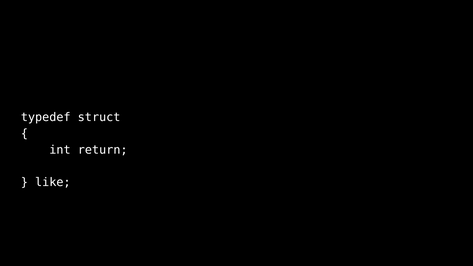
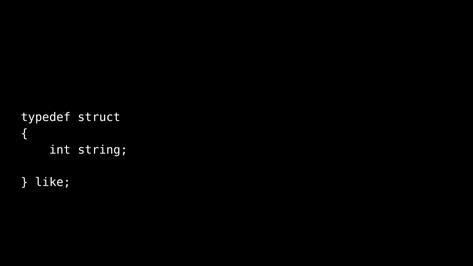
return: return -> string (103, 150)
